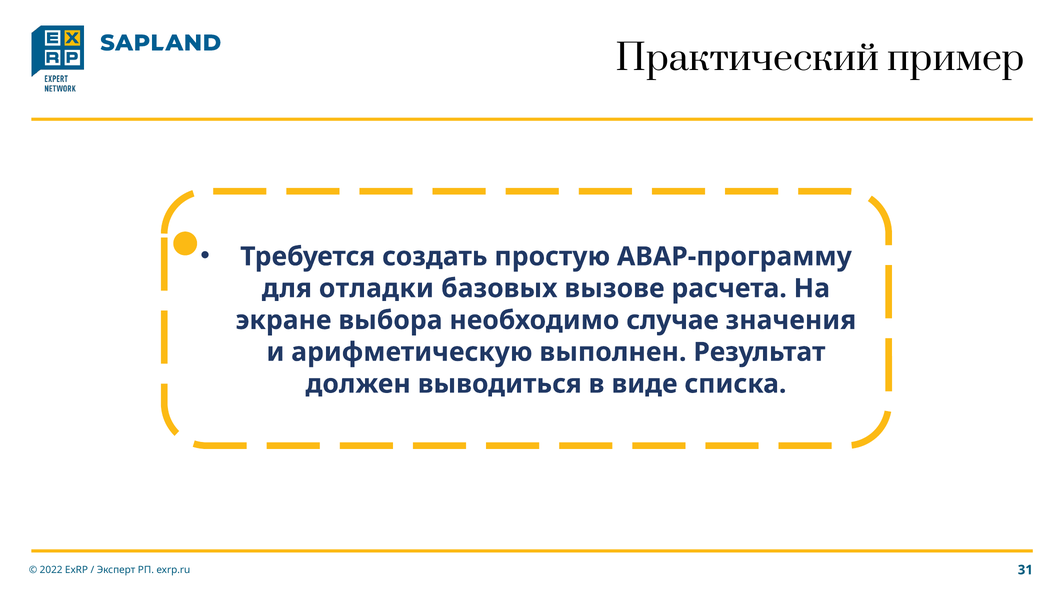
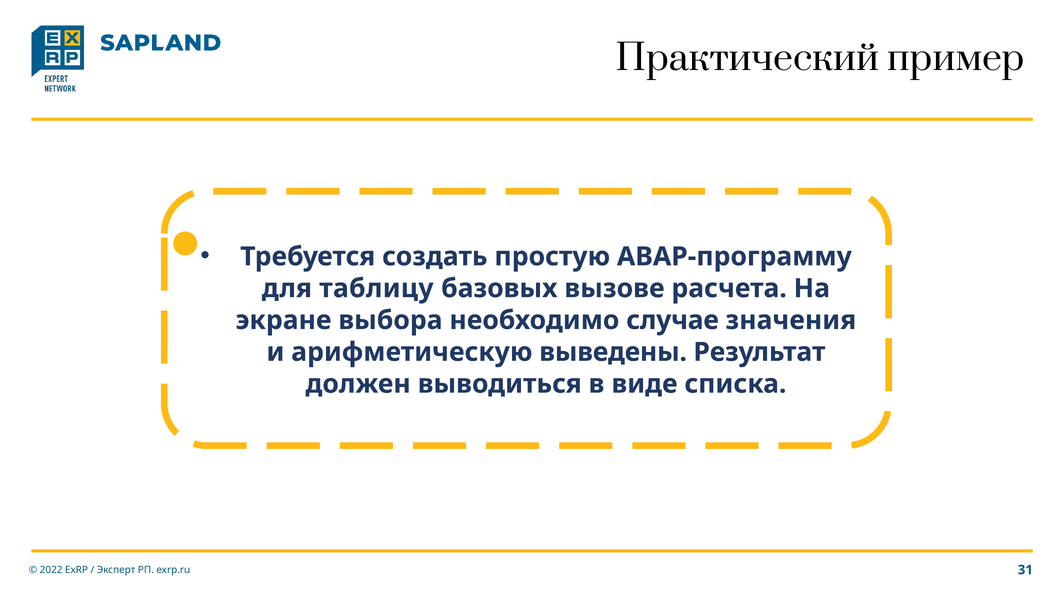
отладки: отладки -> таблицу (376, 289)
выполнен: выполнен -> выведены (613, 352)
